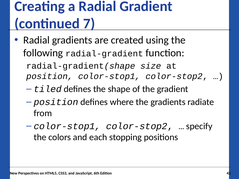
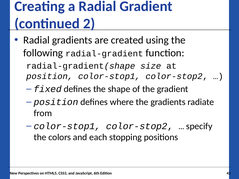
7: 7 -> 2 (89, 24)
tiled: tiled -> fixed (48, 89)
